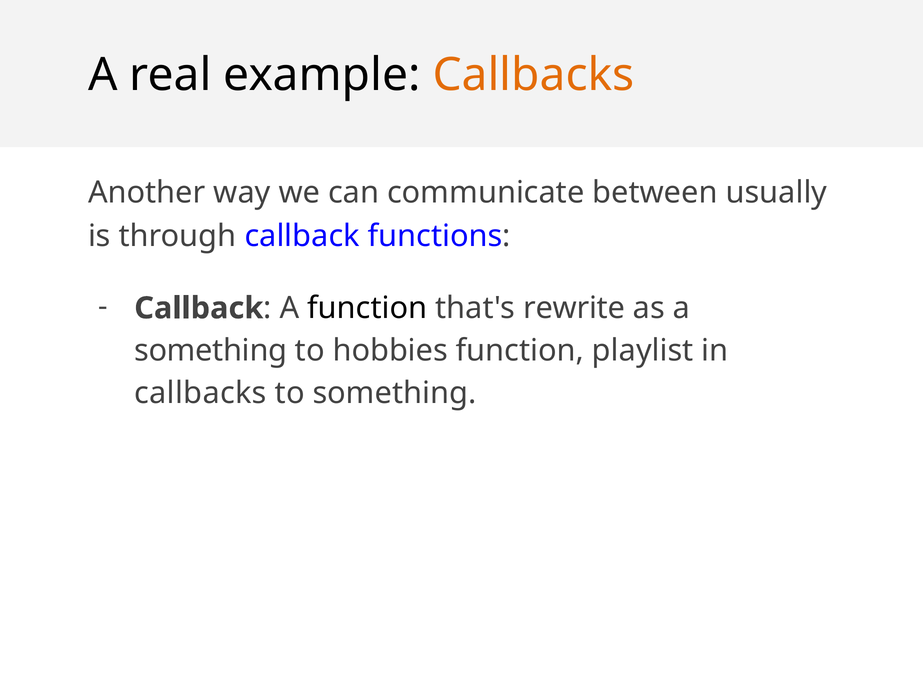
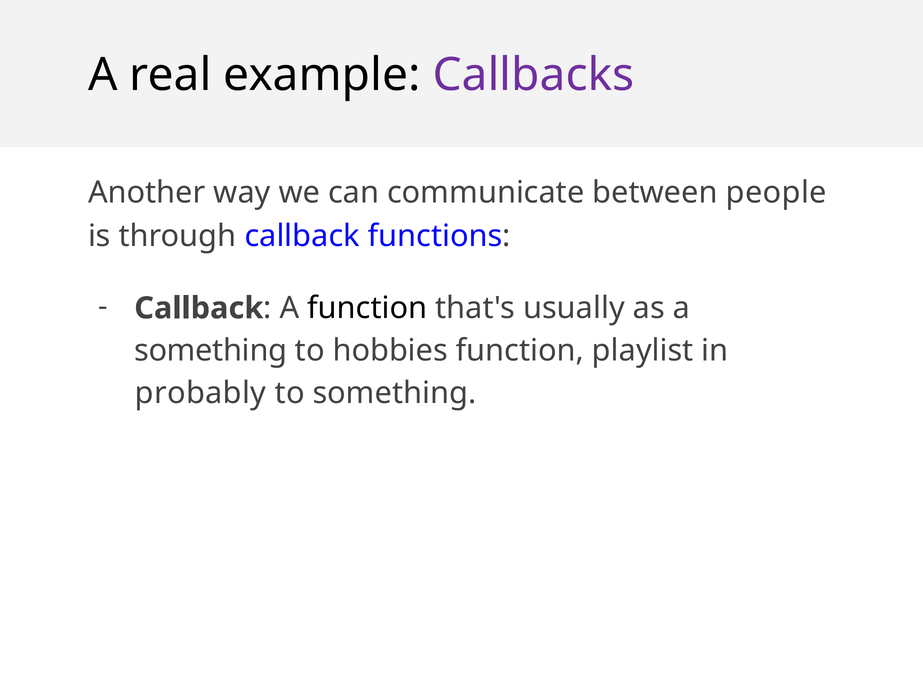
Callbacks colour: orange -> purple (534, 75)
usually: usually -> people (776, 193)
rewrite: rewrite -> usually (574, 308)
callbacks: callbacks -> probably (200, 393)
